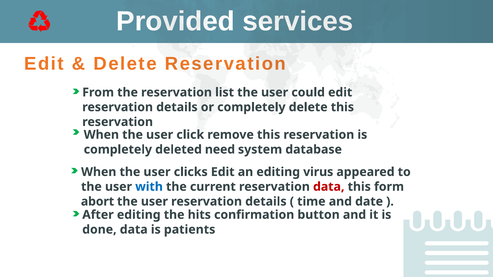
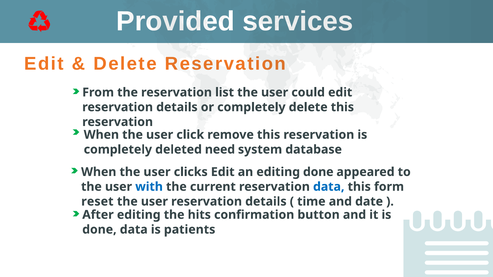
editing virus: virus -> done (318, 172)
data colour: red -> blue (329, 187)
abort: abort -> reset (97, 202)
